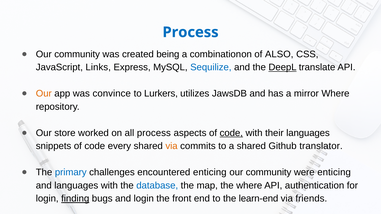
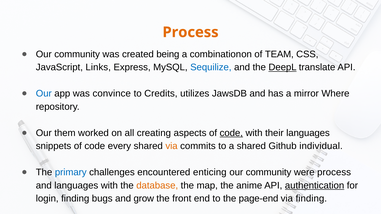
Process colour: blue -> orange (191, 32)
ALSO: ALSO -> TEAM (279, 54)
Our colour: orange -> blue (44, 94)
Lurkers: Lurkers -> Credits (161, 94)
store: store -> them (65, 133)
all process: process -> creating (154, 133)
translator: translator -> individual (321, 146)
were enticing: enticing -> process (334, 173)
database colour: blue -> orange (157, 186)
the where: where -> anime (249, 186)
authentication underline: none -> present (315, 186)
finding underline: present -> none (75, 199)
and login: login -> grow (144, 199)
learn-end: learn-end -> page-end (259, 199)
via friends: friends -> finding (311, 199)
